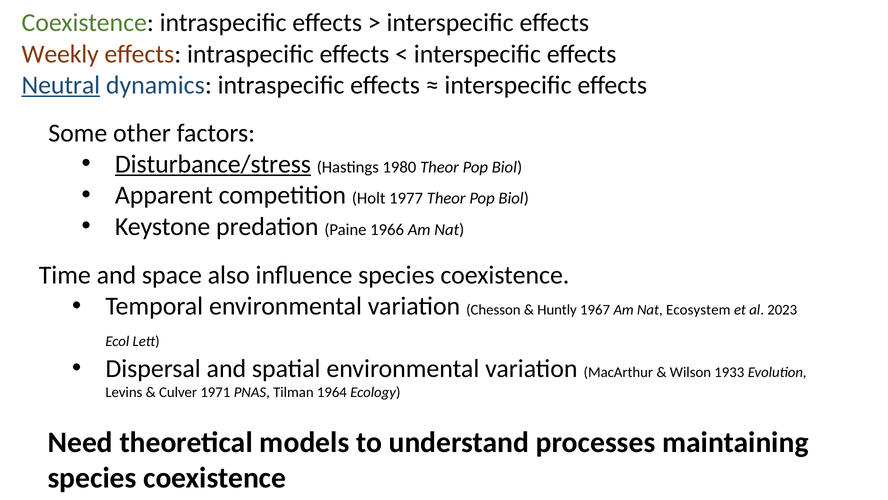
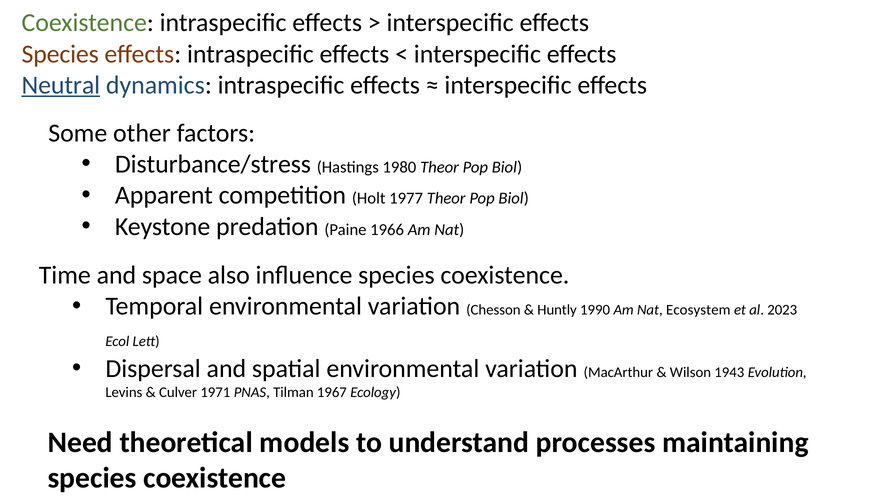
Weekly: Weekly -> Species (60, 54)
Disturbance/stress underline: present -> none (213, 164)
1967: 1967 -> 1990 (595, 310)
1933: 1933 -> 1943 (729, 372)
1964: 1964 -> 1967 (332, 392)
